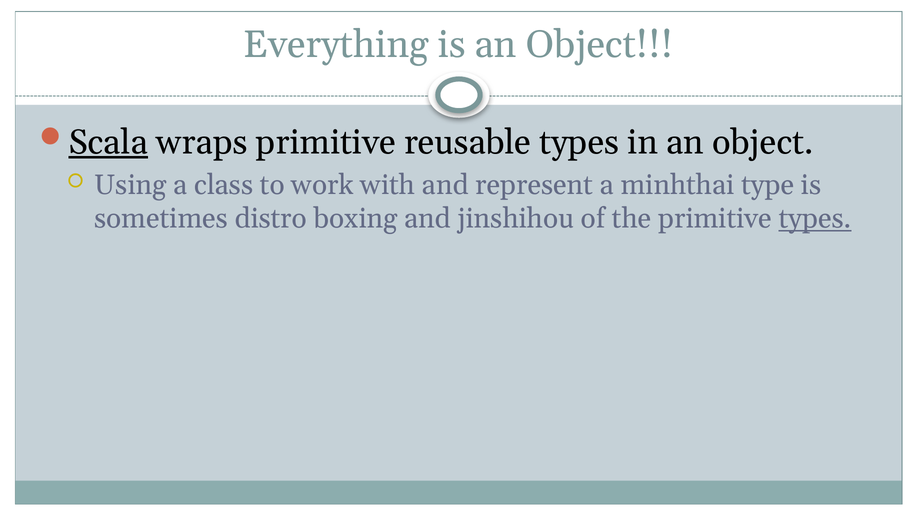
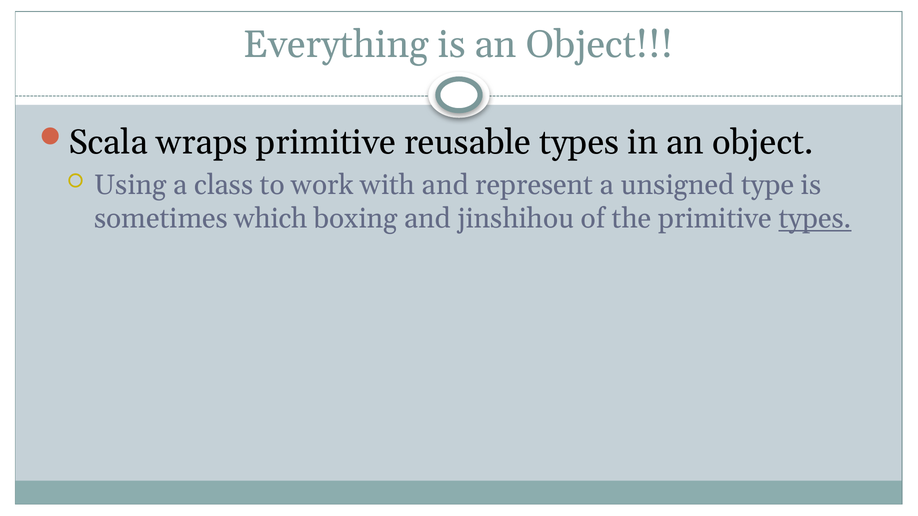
Scala underline: present -> none (108, 143)
minhthai: minhthai -> unsigned (678, 185)
distro: distro -> which (271, 219)
